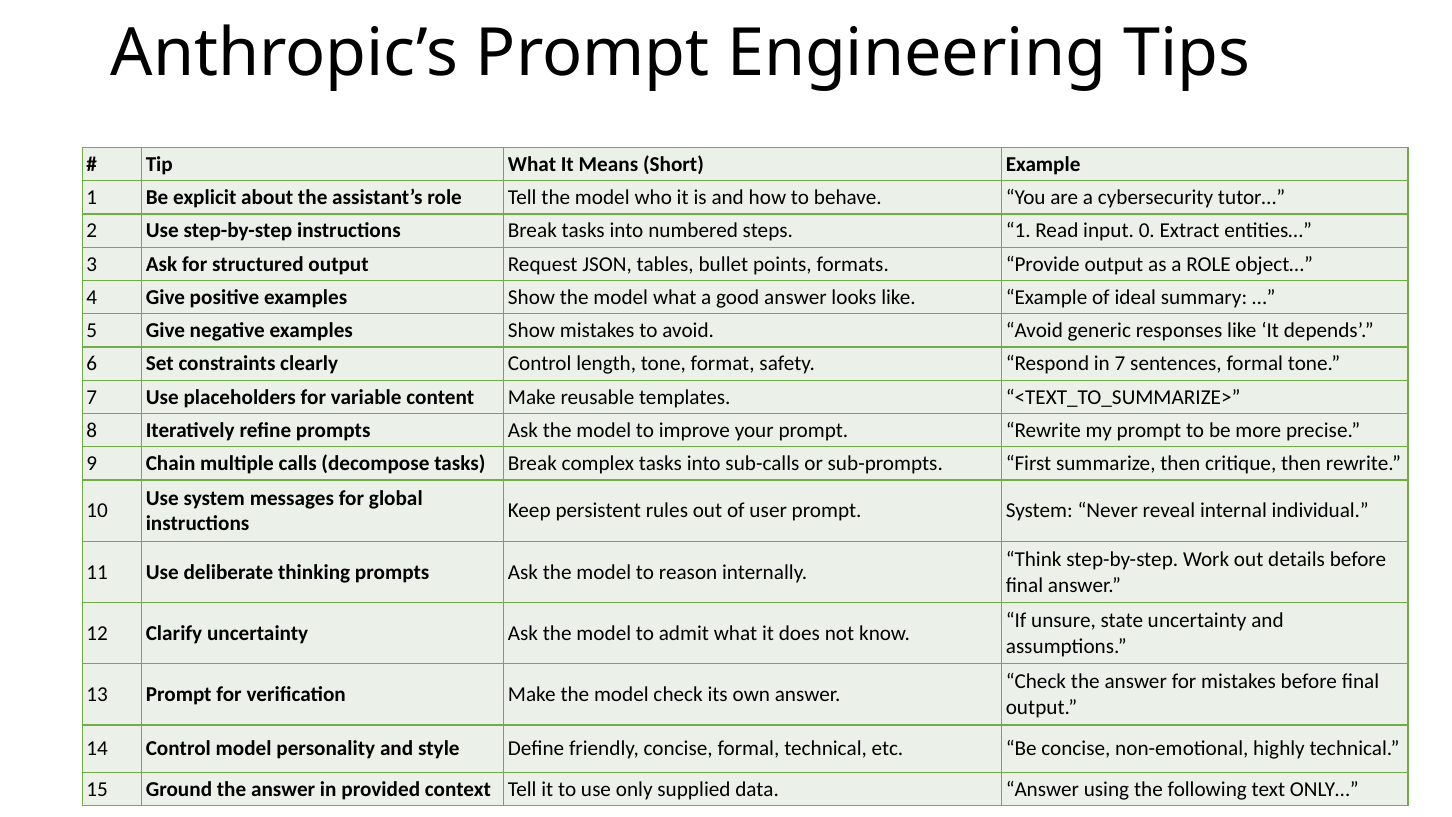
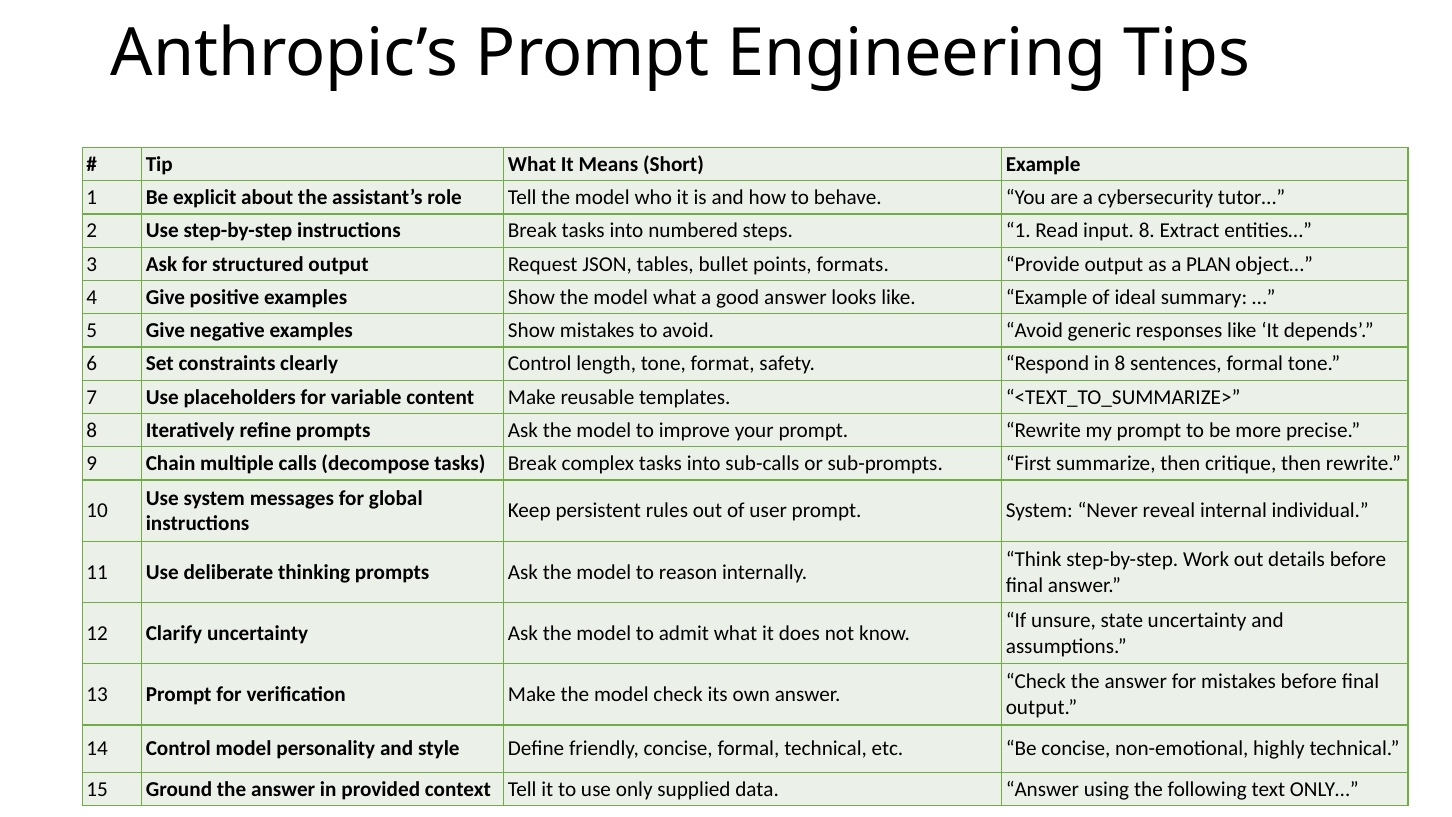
input 0: 0 -> 8 (1147, 231)
a ROLE: ROLE -> PLAN (1209, 264)
in 7: 7 -> 8 (1120, 364)
